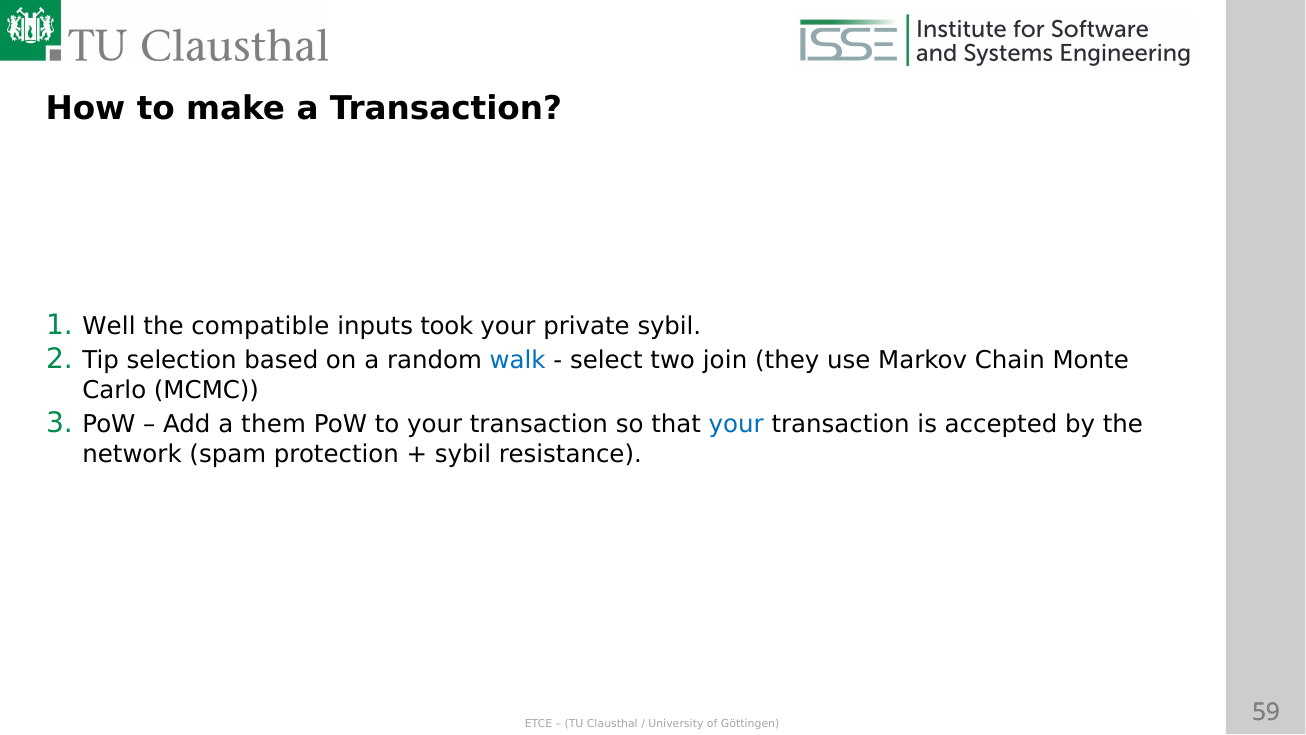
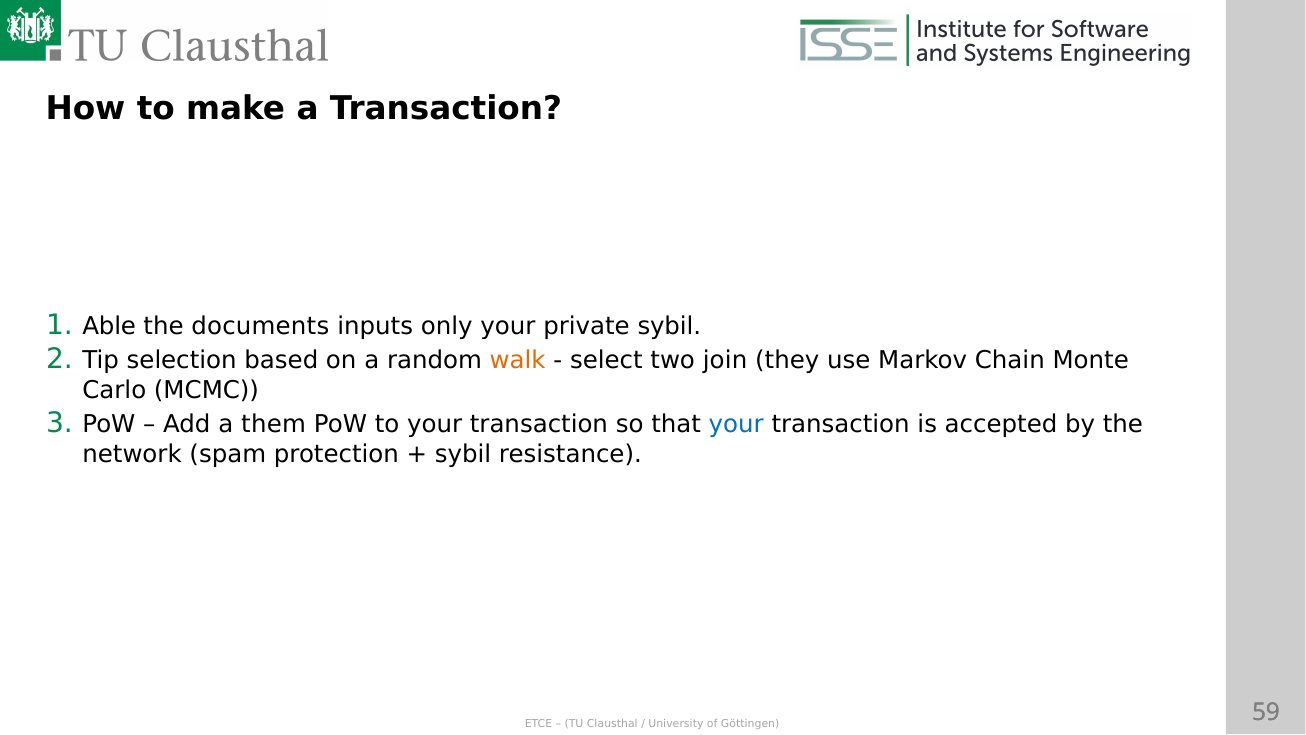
Well: Well -> Able (109, 326)
compatible: compatible -> documents (260, 326)
took: took -> only (447, 326)
walk colour: blue -> orange (518, 361)
